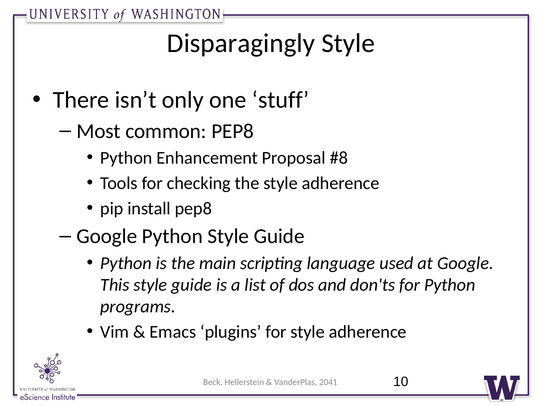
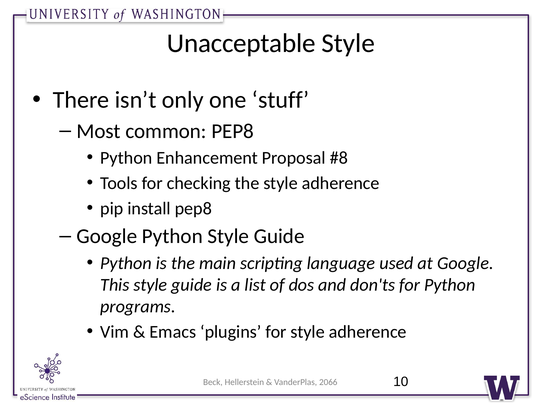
Disparagingly: Disparagingly -> Unacceptable (241, 43)
2041: 2041 -> 2066 (328, 383)
